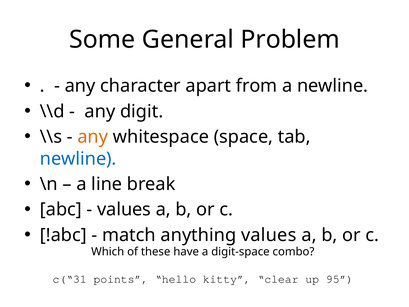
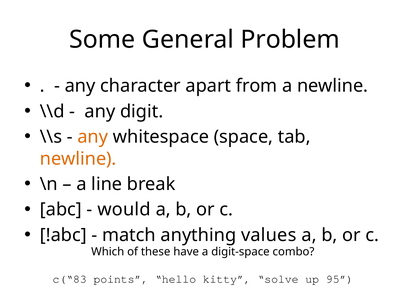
newline colour: blue -> orange (78, 159)
values: values -> would (124, 209)
c(“31: c(“31 -> c(“83 (70, 279)
clear: clear -> solve (278, 279)
